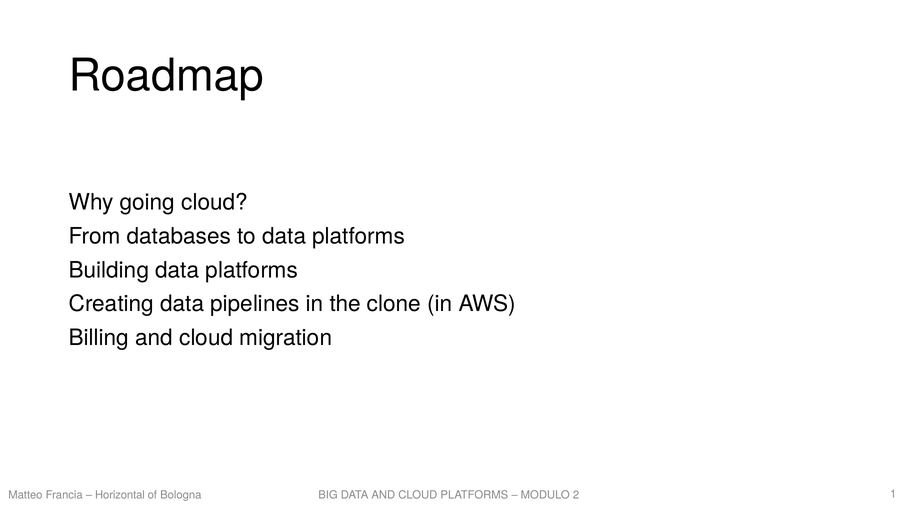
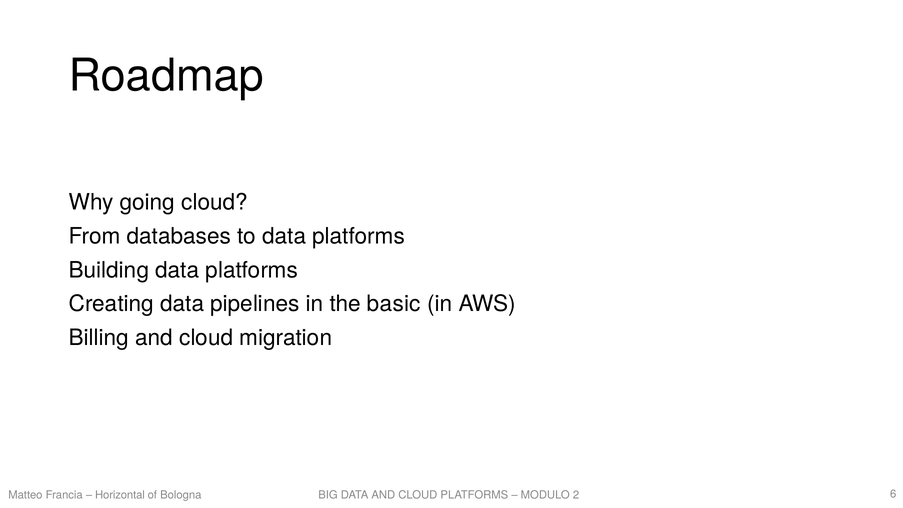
clone: clone -> basic (394, 304)
1: 1 -> 6 (893, 494)
